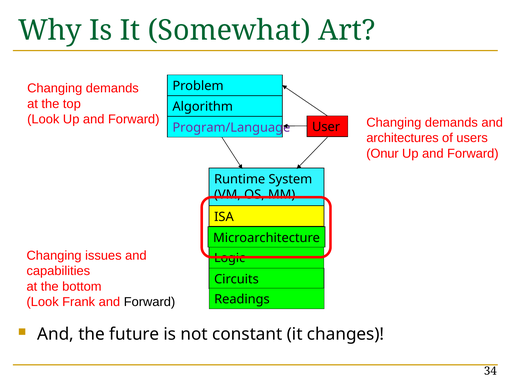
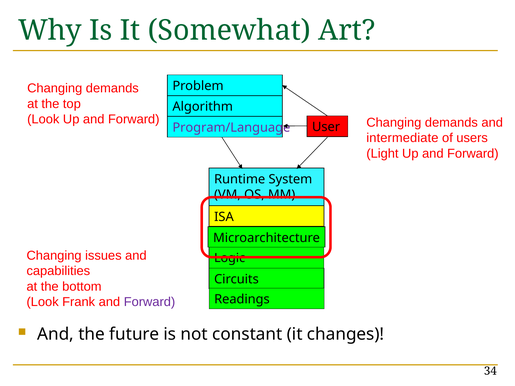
architectures: architectures -> intermediate (402, 138)
Onur: Onur -> Light (382, 154)
Forward colour: black -> purple (150, 302)
